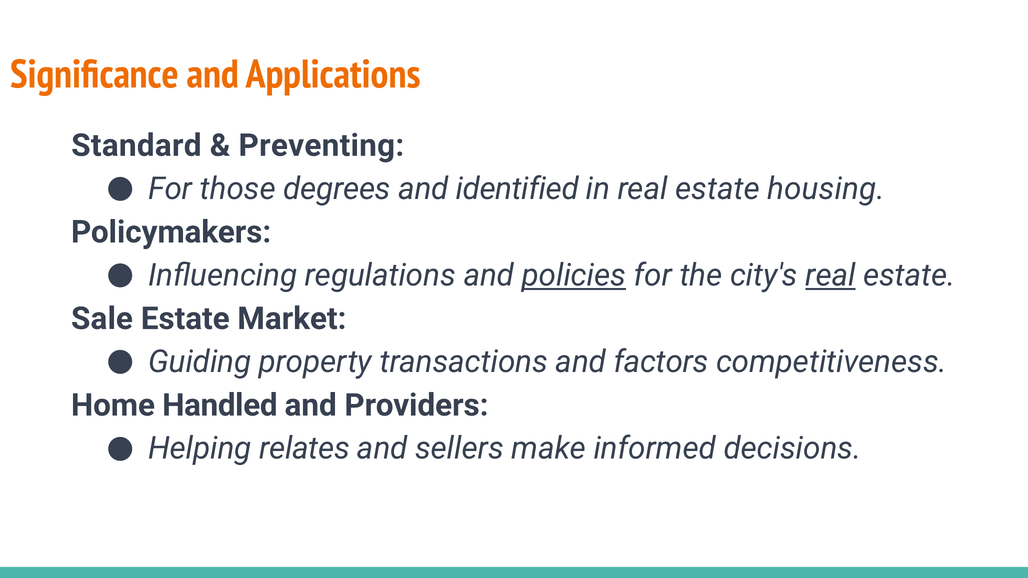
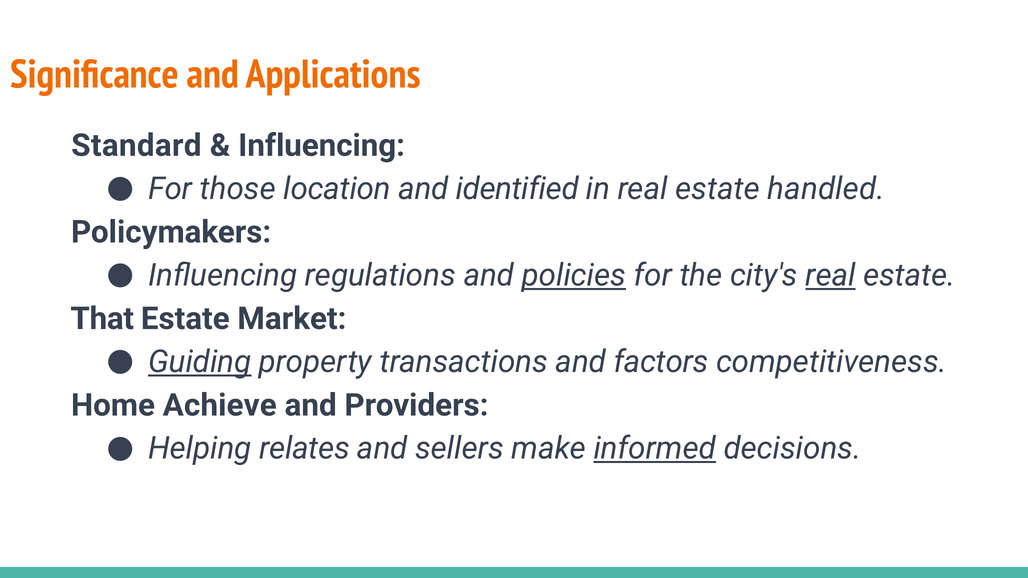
Preventing: Preventing -> Influencing (322, 146)
degrees: degrees -> location (337, 189)
housing: housing -> handled (826, 189)
Sale: Sale -> That (102, 319)
Guiding underline: none -> present (200, 362)
Handled: Handled -> Achieve (220, 405)
informed underline: none -> present (655, 449)
